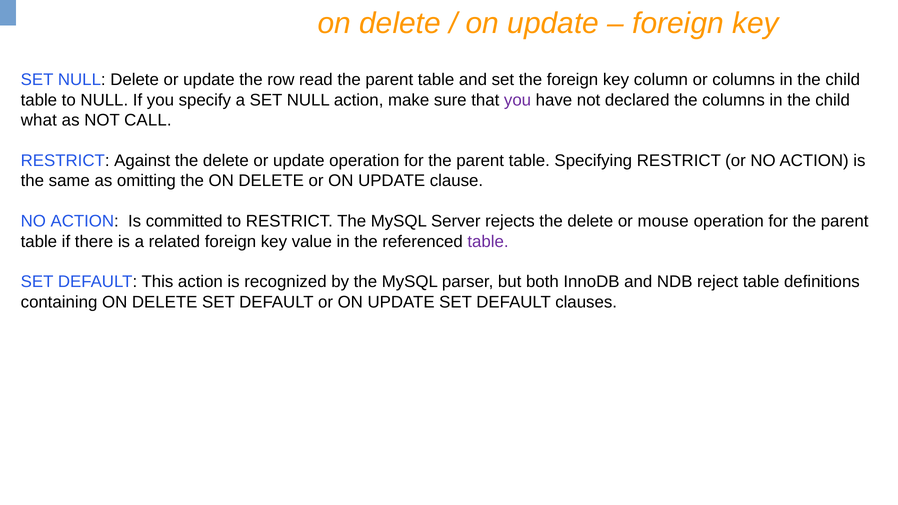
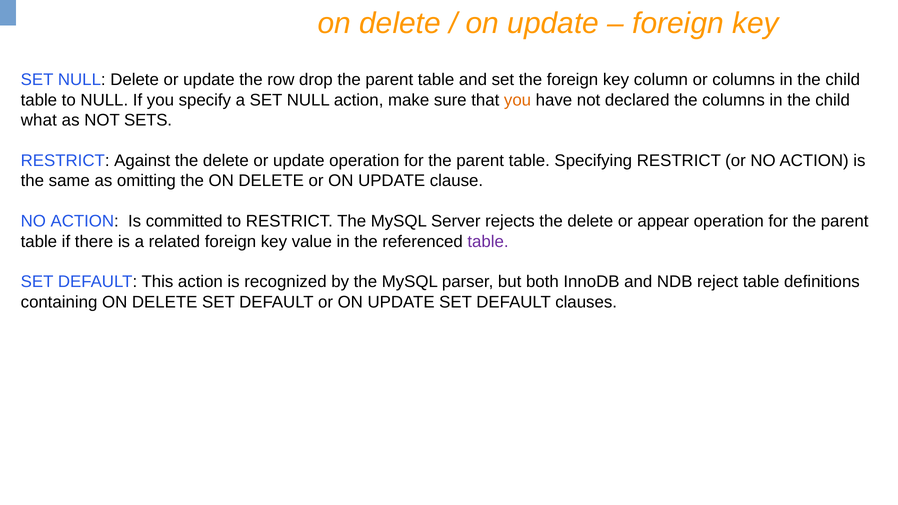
read: read -> drop (316, 80)
you colour: purple -> orange (518, 100)
CALL: CALL -> SETS (148, 120)
mouse: mouse -> appear (663, 221)
